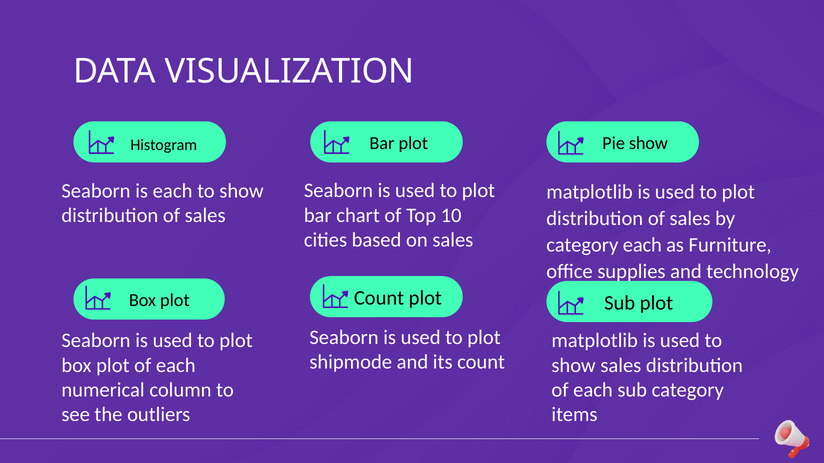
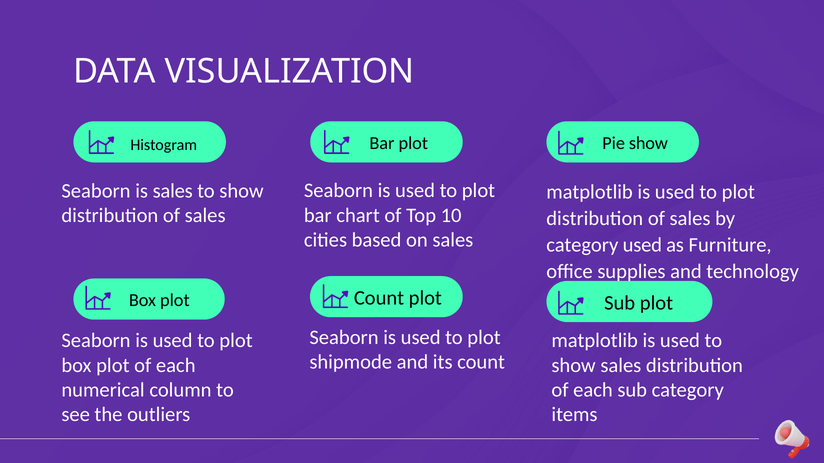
is each: each -> sales (173, 191)
category each: each -> used (642, 245)
